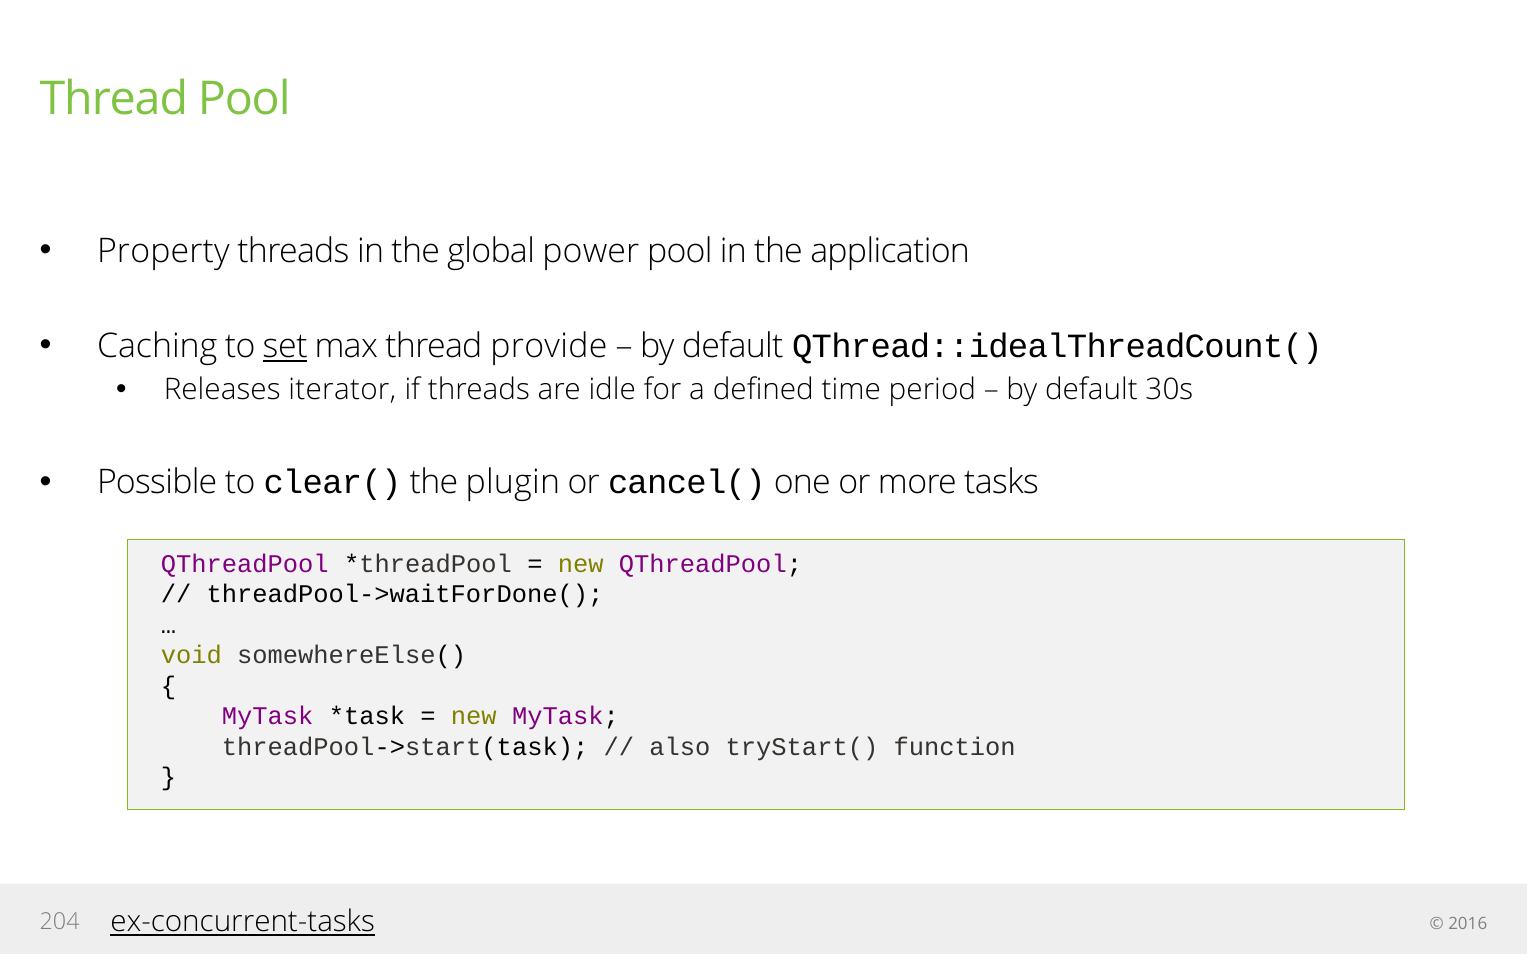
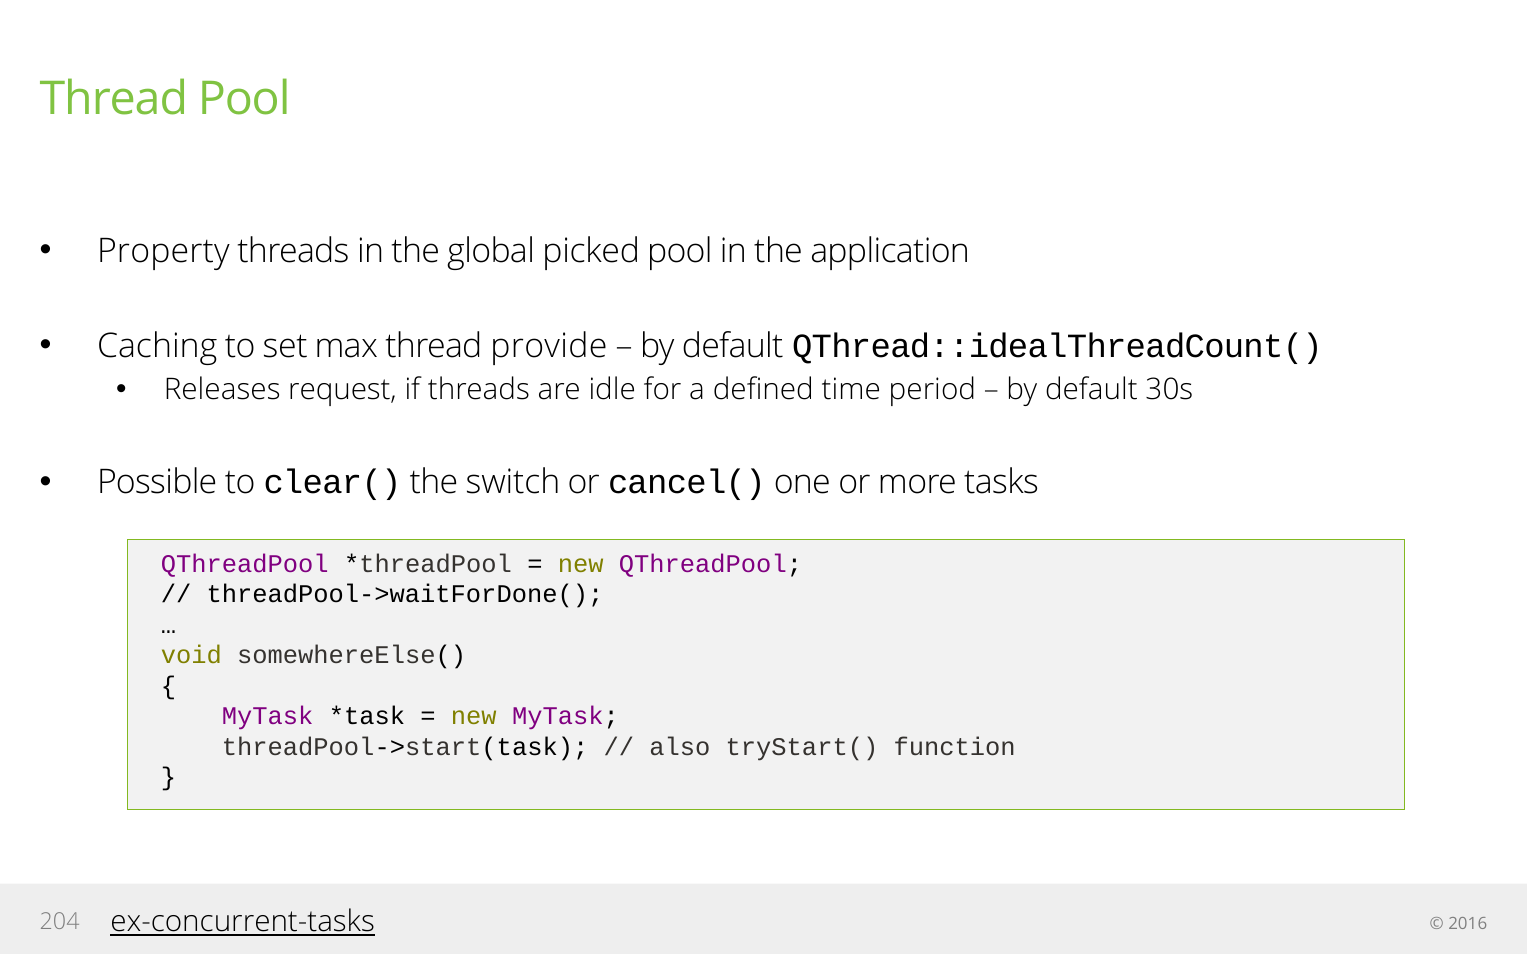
power: power -> picked (591, 252)
set underline: present -> none (285, 346)
iterator: iterator -> request (343, 390)
plugin: plugin -> switch (513, 483)
